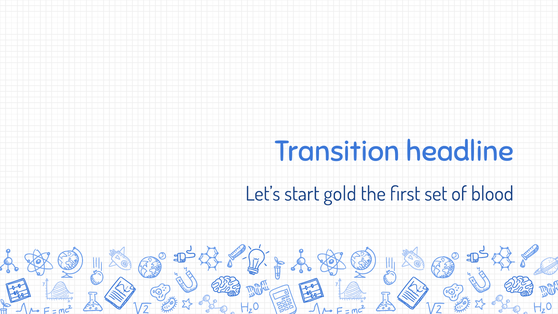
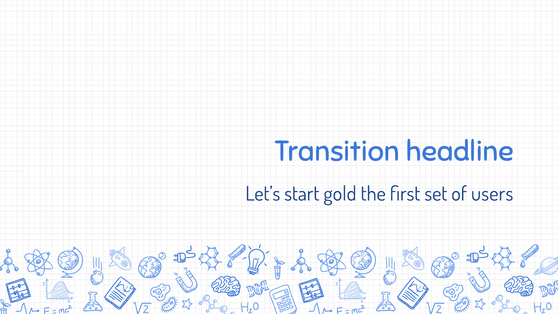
blood: blood -> users (492, 194)
